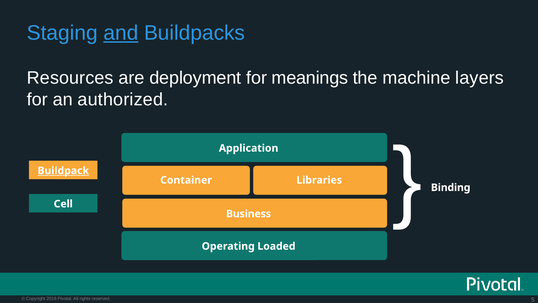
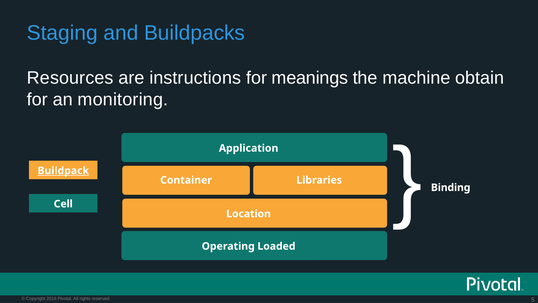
and underline: present -> none (121, 33)
deployment: deployment -> instructions (195, 78)
layers: layers -> obtain (480, 78)
authorized: authorized -> monitoring (123, 99)
Business: Business -> Location (249, 214)
